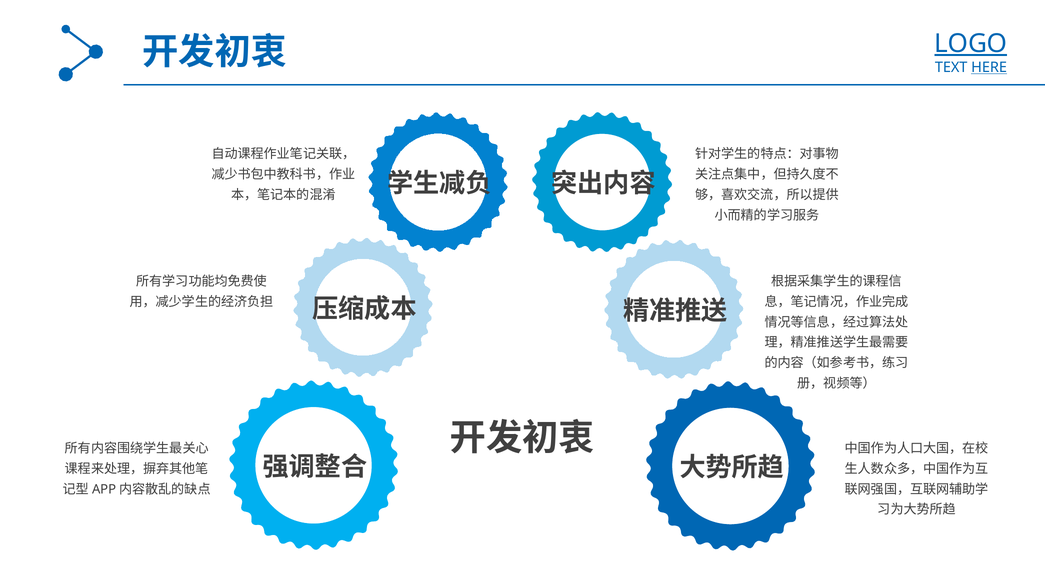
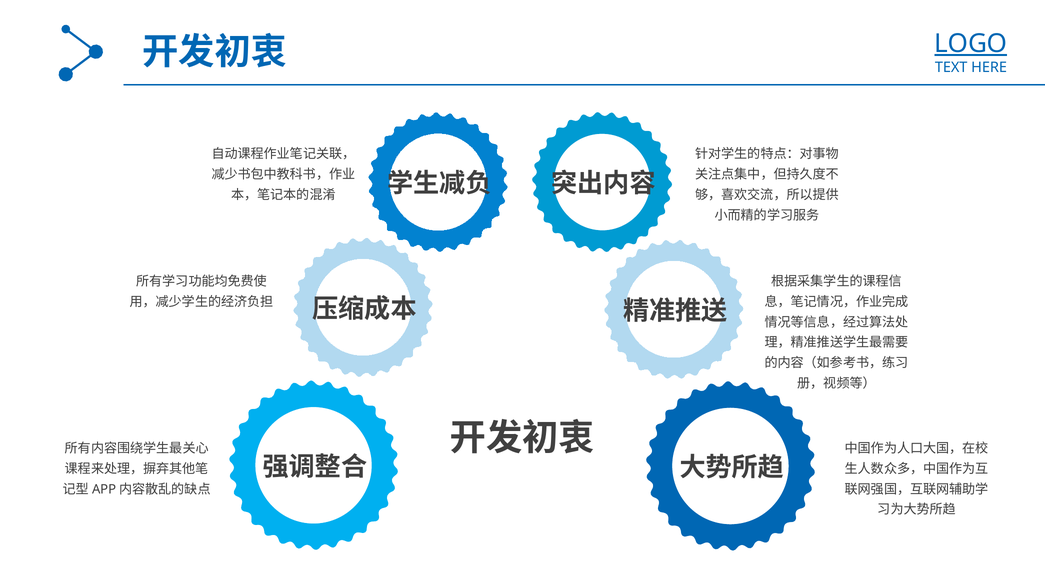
HERE underline: present -> none (989, 67)
